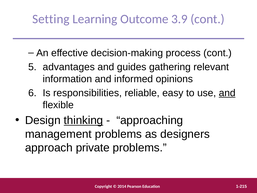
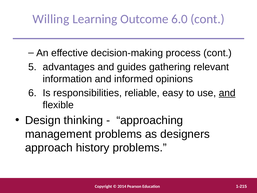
Setting: Setting -> Willing (51, 19)
3.9: 3.9 -> 6.0 (179, 19)
thinking underline: present -> none (83, 120)
private: private -> history (93, 148)
